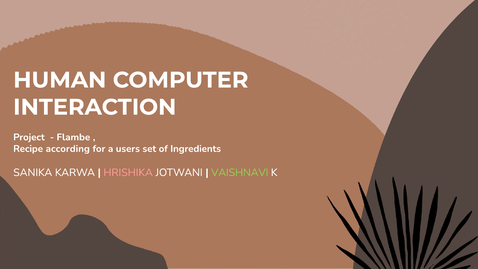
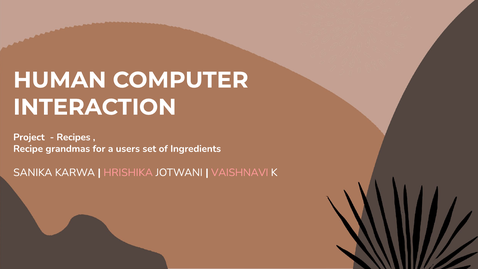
Flambe: Flambe -> Recipes (73, 137)
according: according -> grandmas (68, 149)
VAISHNAVI colour: light green -> pink (240, 172)
